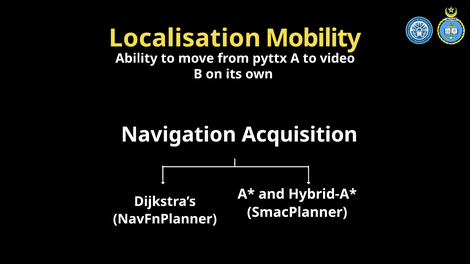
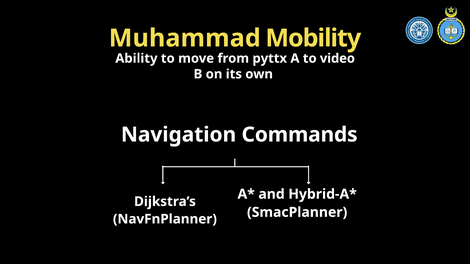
Localisation: Localisation -> Muhammad (185, 38)
Acquisition: Acquisition -> Commands (300, 135)
